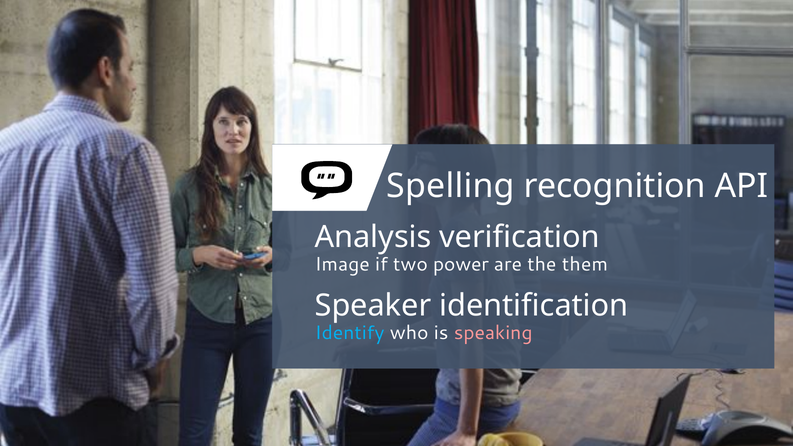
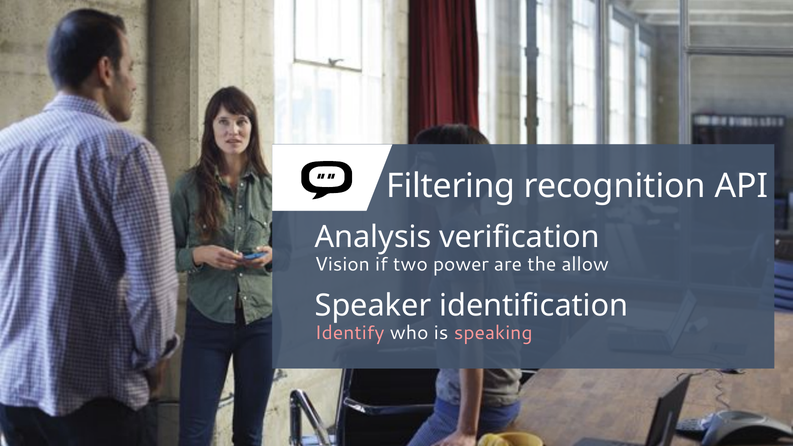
Spelling: Spelling -> Filtering (451, 186)
Image: Image -> Vision (342, 264)
them: them -> allow (585, 264)
Identify colour: light blue -> pink (350, 333)
